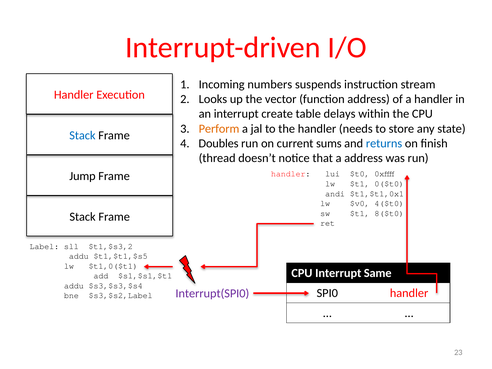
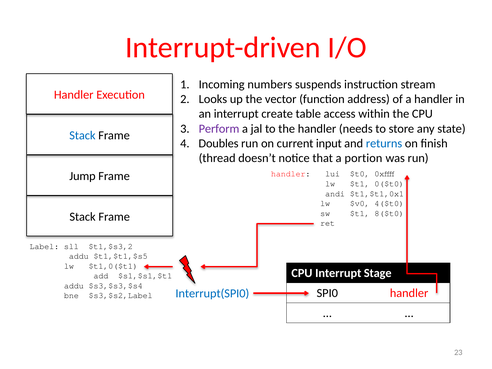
delays: delays -> access (340, 114)
Perform colour: orange -> purple (219, 129)
sums: sums -> input (329, 143)
a address: address -> portion (363, 158)
Same: Same -> Stage (378, 273)
Interrupt(SPI0 colour: purple -> blue (212, 293)
